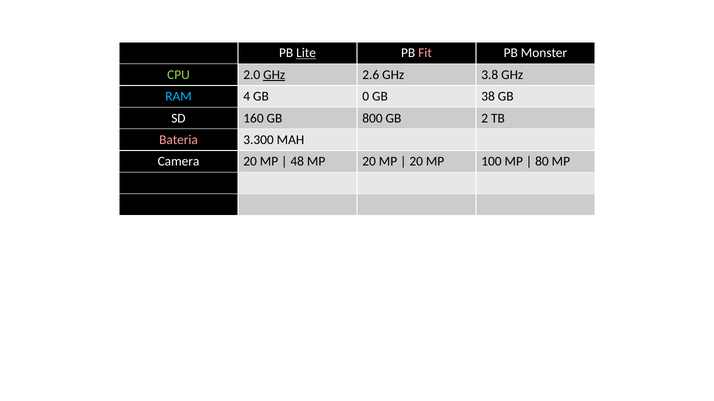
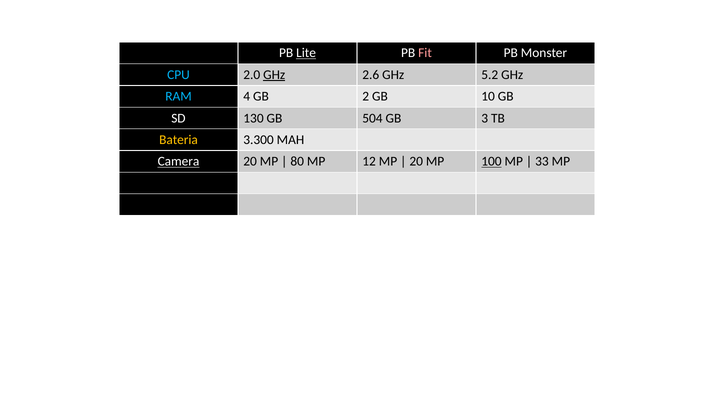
CPU colour: light green -> light blue (179, 75)
3.8: 3.8 -> 5.2 (490, 75)
0: 0 -> 2 (366, 97)
38: 38 -> 10 (488, 97)
160: 160 -> 130 (253, 118)
800: 800 -> 504 (372, 118)
2: 2 -> 3 (485, 118)
Bateria colour: pink -> yellow (179, 140)
Camera underline: none -> present (178, 162)
48: 48 -> 80 (297, 162)
MP 20: 20 -> 12 (369, 162)
100 underline: none -> present (491, 162)
80: 80 -> 33 (542, 162)
